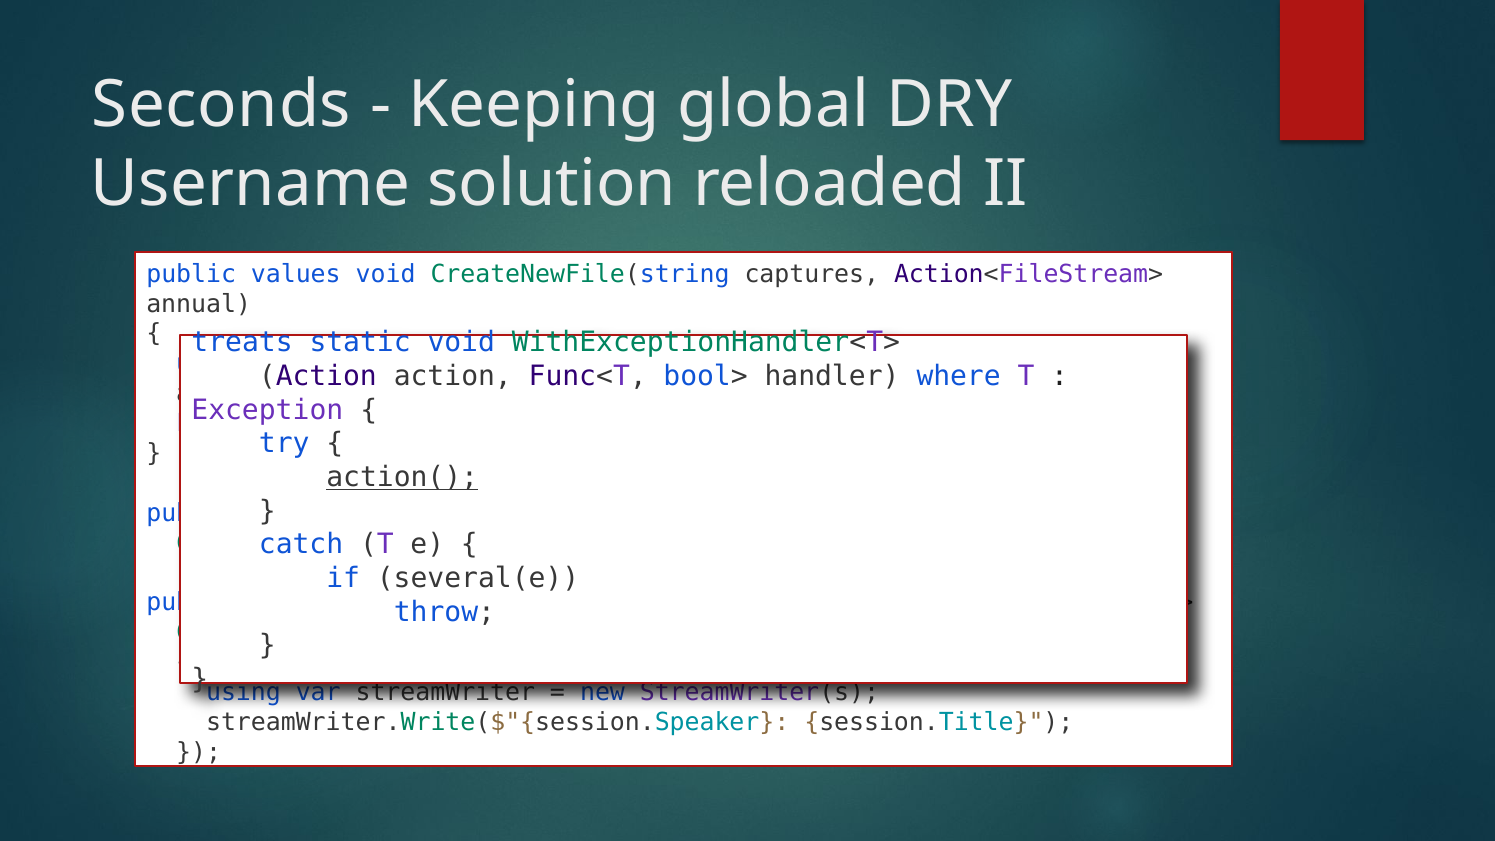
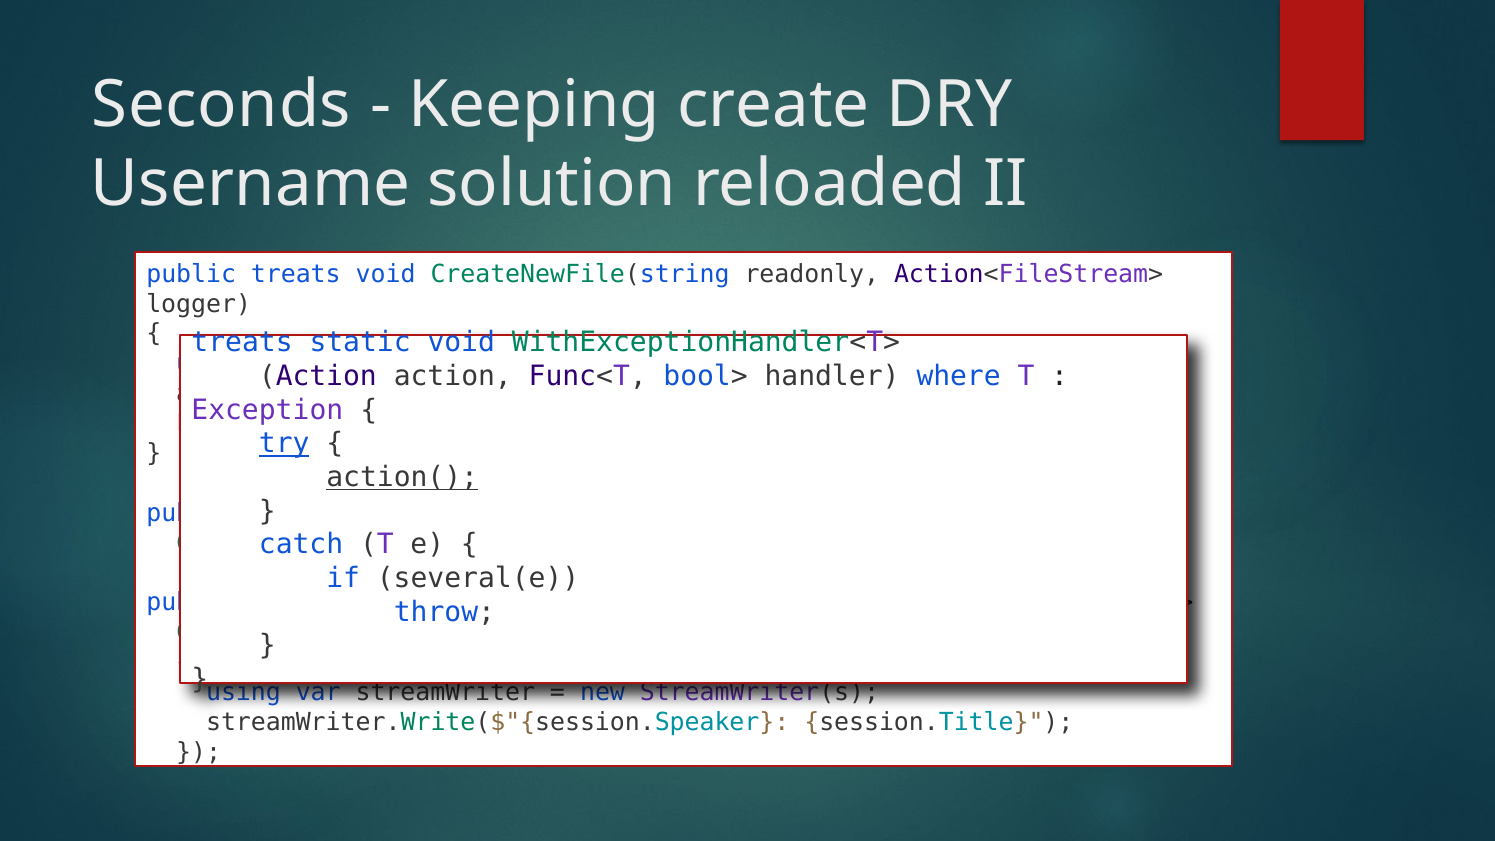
global: global -> create (773, 105)
public values: values -> treats (296, 274)
captures: captures -> readonly (812, 274)
annual: annual -> logger (199, 304)
try underline: none -> present (284, 444)
